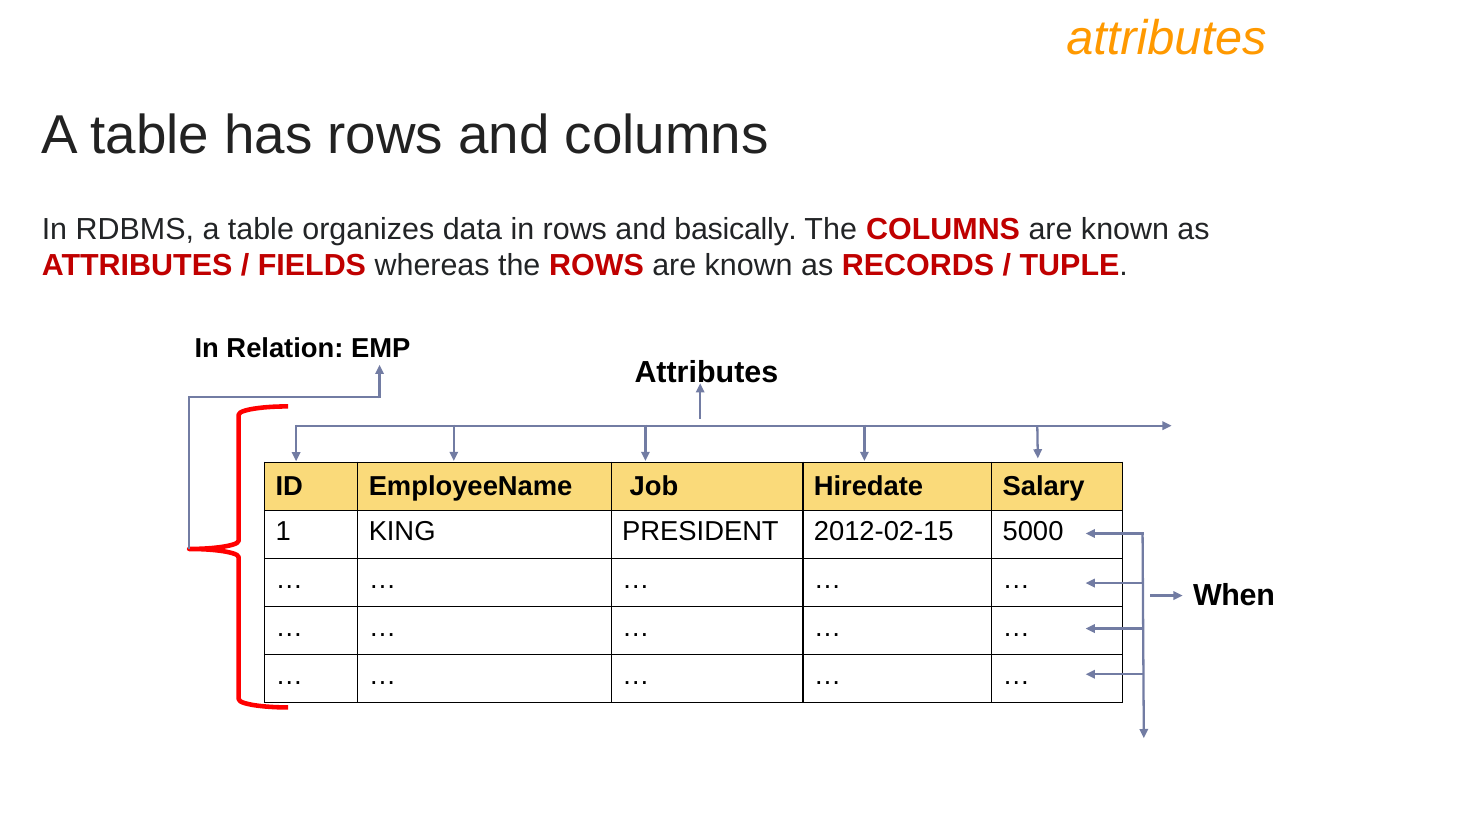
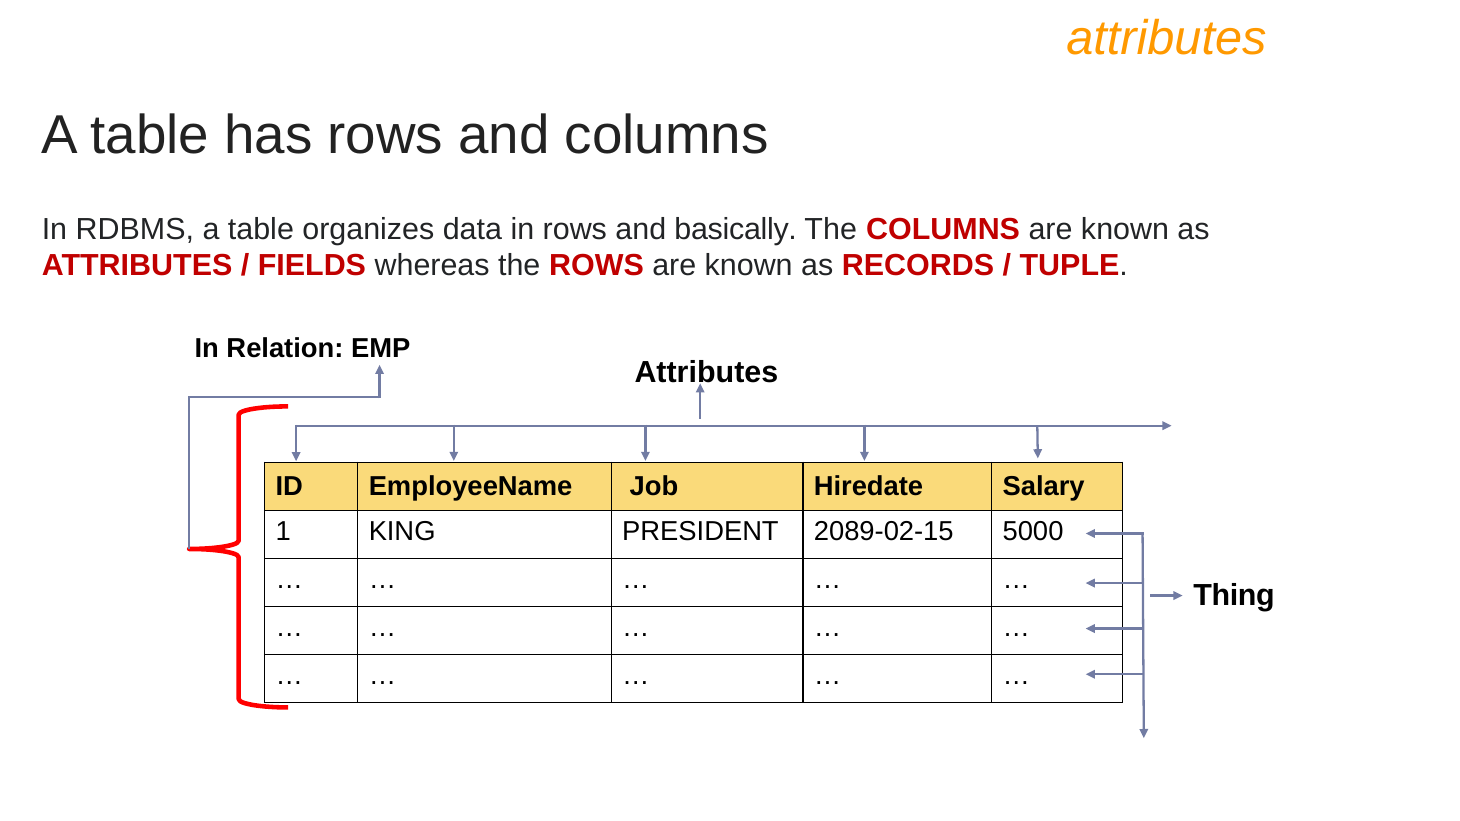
2012-02-15: 2012-02-15 -> 2089-02-15 (884, 532)
When: When -> Thing (1234, 595)
